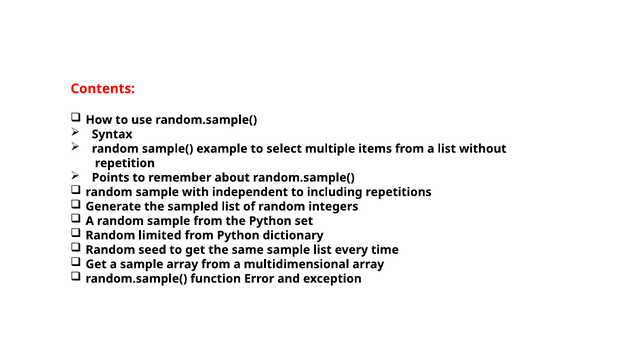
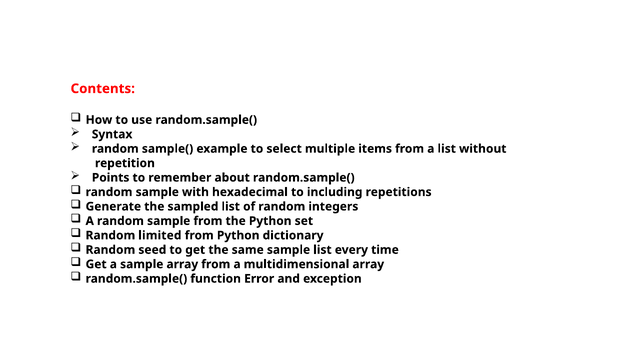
independent: independent -> hexadecimal (250, 192)
